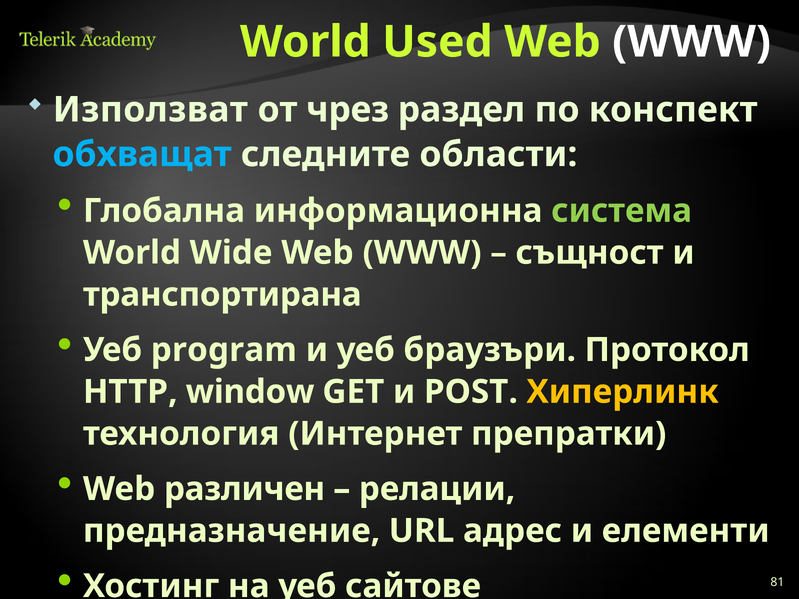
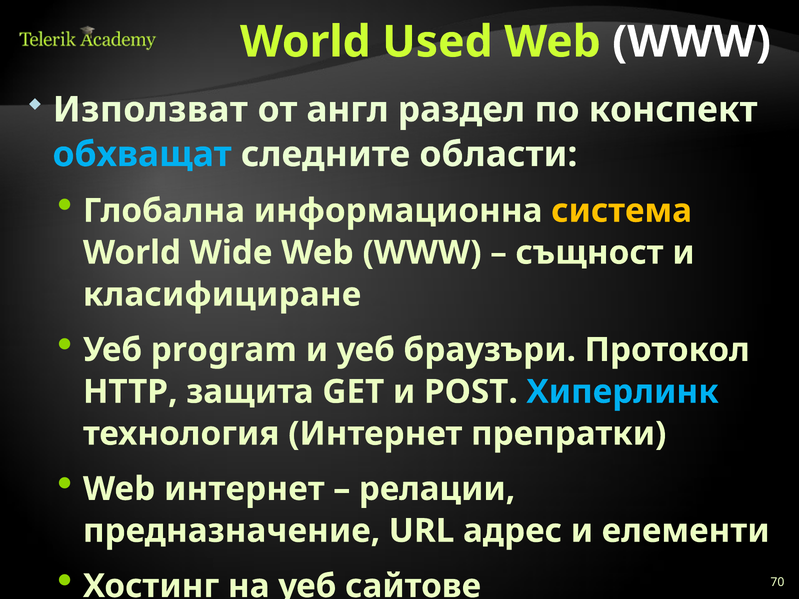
чрез: чрез -> англ (348, 110)
система colour: light green -> yellow (622, 211)
транспортирана: транспортирана -> класифициране (222, 295)
window: window -> защита (250, 392)
Хиперлинк colour: yellow -> light blue (623, 392)
Web различен: различен -> интернет (244, 489)
81: 81 -> 70 (777, 582)
